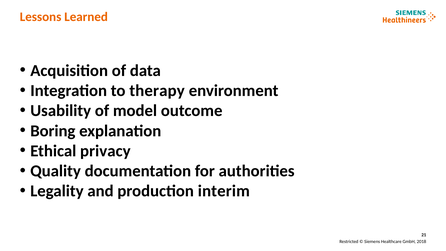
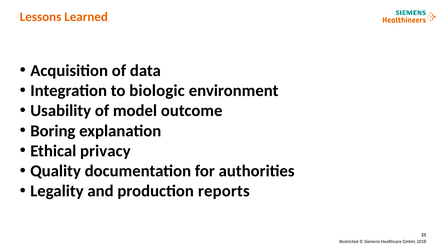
therapy: therapy -> biologic (157, 91)
interim: interim -> reports (224, 191)
